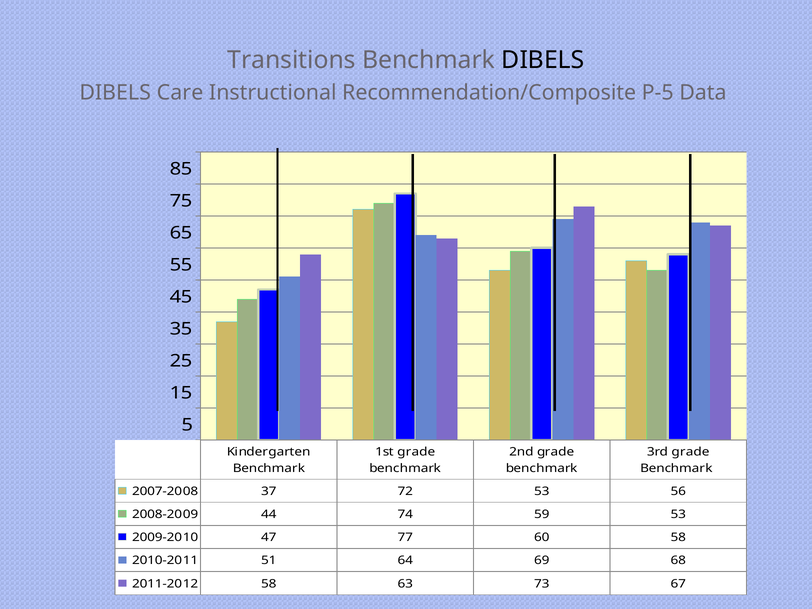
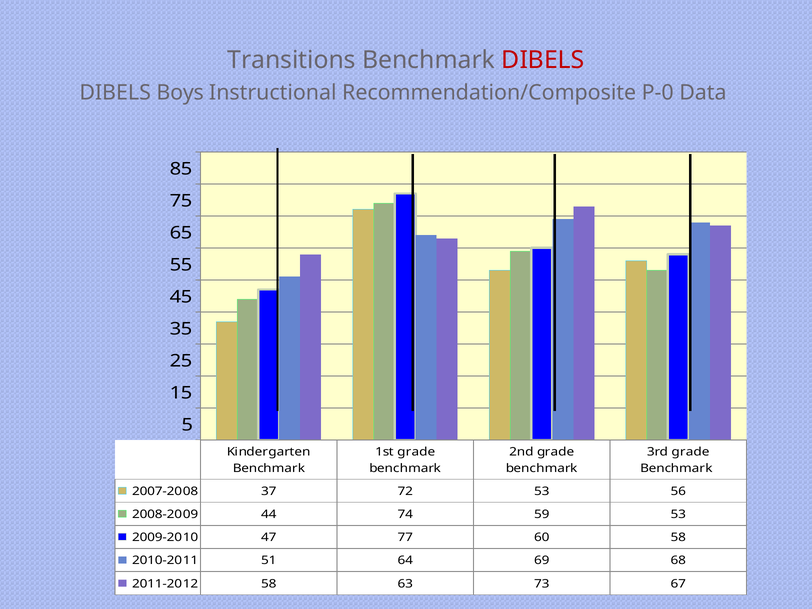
DIBELS colour: black -> red (543, 60)
Care: Care -> Boys (180, 93)
P-5: P-5 -> P-0 (658, 93)
